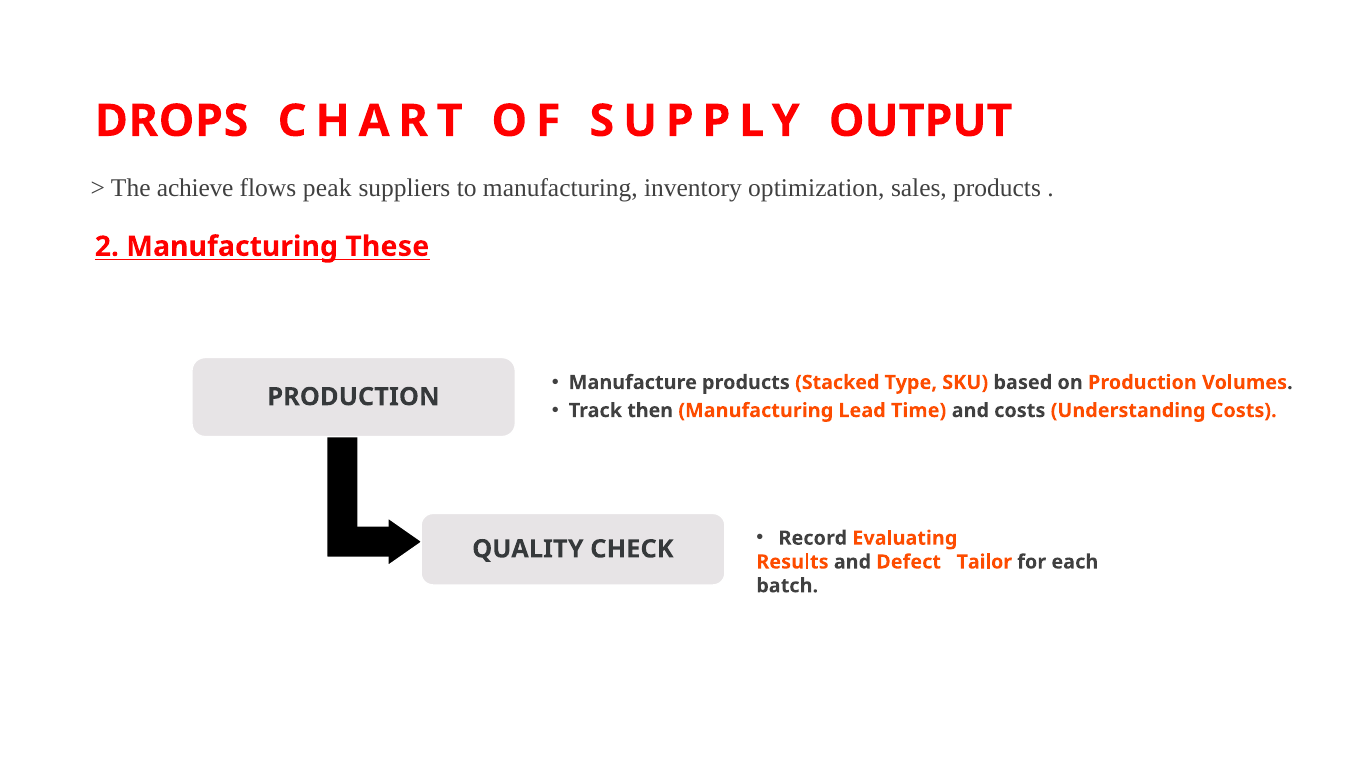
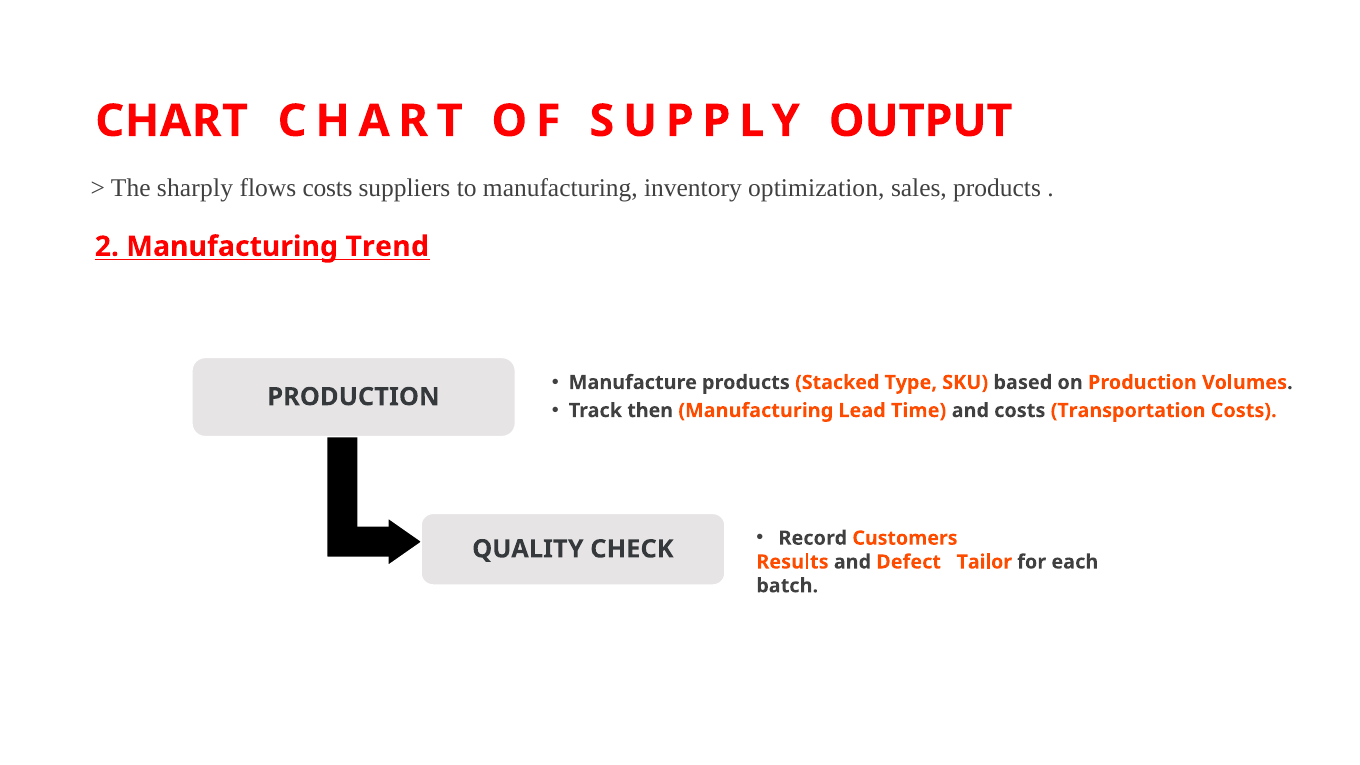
DROPS: DROPS -> CHART (172, 121)
achieve: achieve -> sharply (195, 188)
flows peak: peak -> costs (328, 188)
These: These -> Trend (387, 247)
Understanding: Understanding -> Transportation (1128, 411)
Evaluating: Evaluating -> Customers (905, 538)
